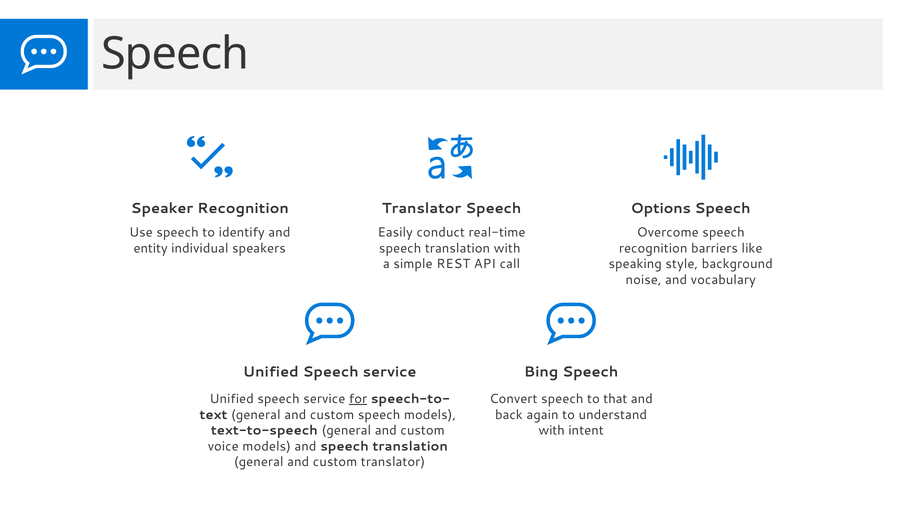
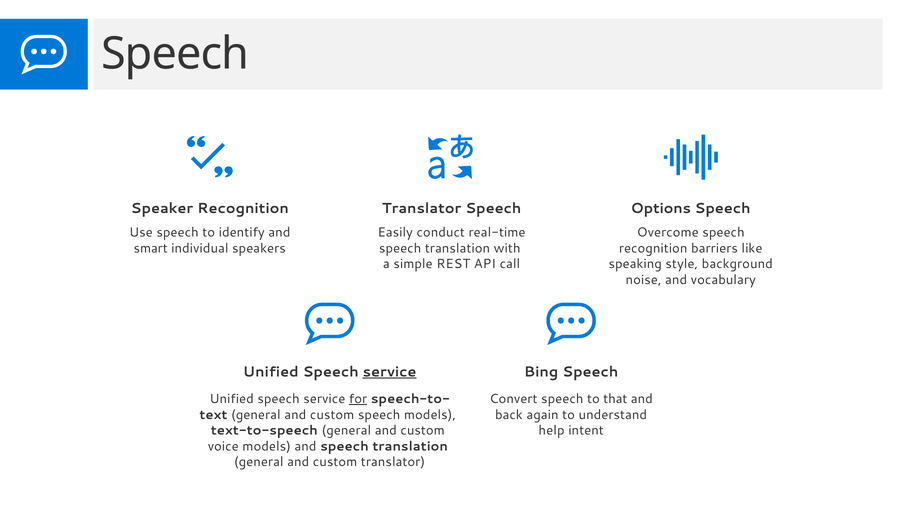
entity: entity -> smart (151, 248)
service underline: none -> present (390, 372)
with: with -> help (552, 430)
